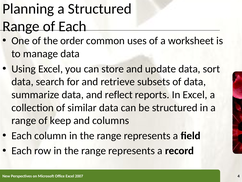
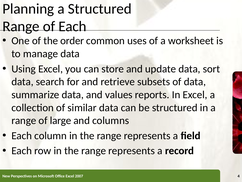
reflect: reflect -> values (119, 94)
keep: keep -> large (61, 120)
